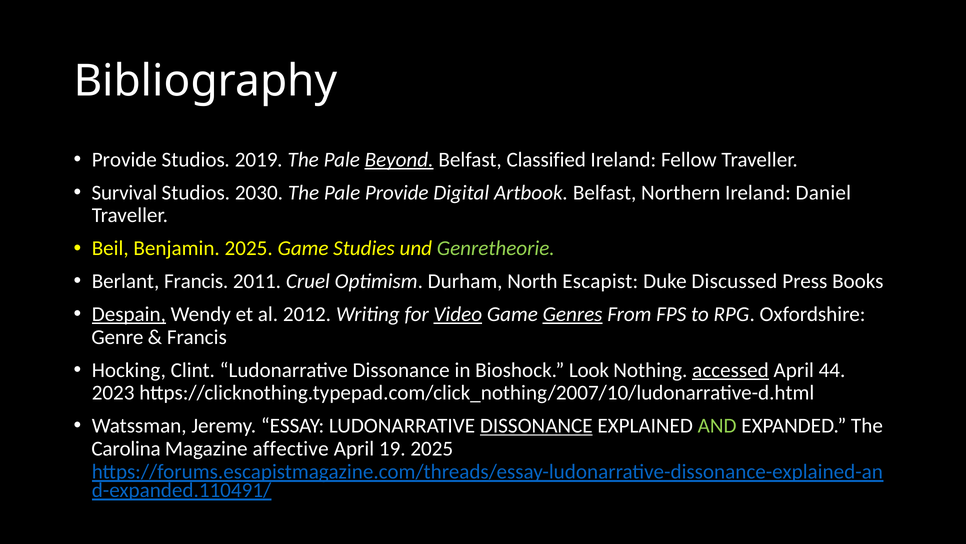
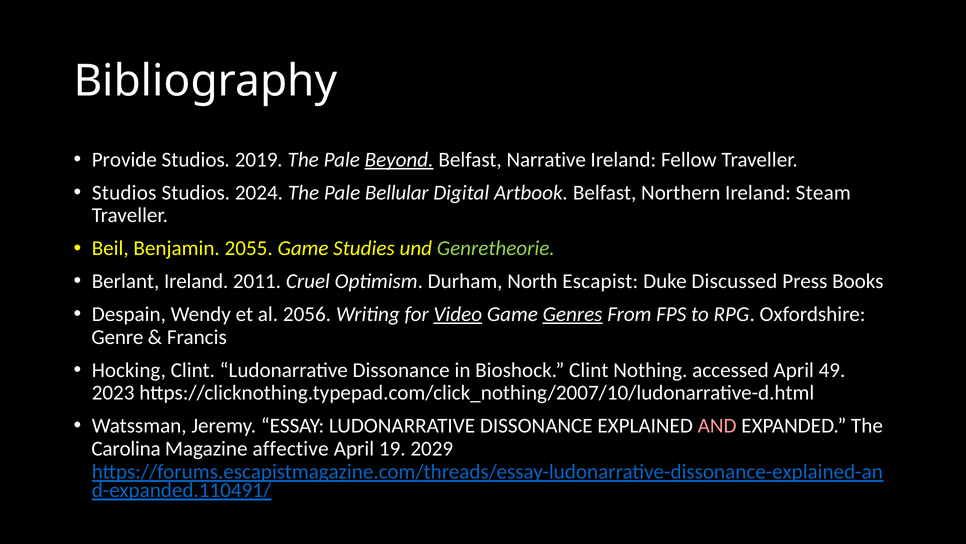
Classified: Classified -> Narrative (546, 160)
Survival: Survival -> Studios (124, 192)
2030: 2030 -> 2024 (259, 192)
Pale Provide: Provide -> Bellular (397, 192)
Daniel: Daniel -> Steam (823, 192)
Benjamin 2025: 2025 -> 2055 (249, 248)
Berlant Francis: Francis -> Ireland (196, 281)
Despain underline: present -> none (129, 314)
2012: 2012 -> 2056 (307, 314)
Bioshock Look: Look -> Clint (589, 370)
accessed underline: present -> none (731, 370)
44: 44 -> 49 (832, 370)
DISSONANCE underline: present -> none (536, 425)
AND colour: light green -> pink (717, 425)
19 2025: 2025 -> 2029 (432, 448)
